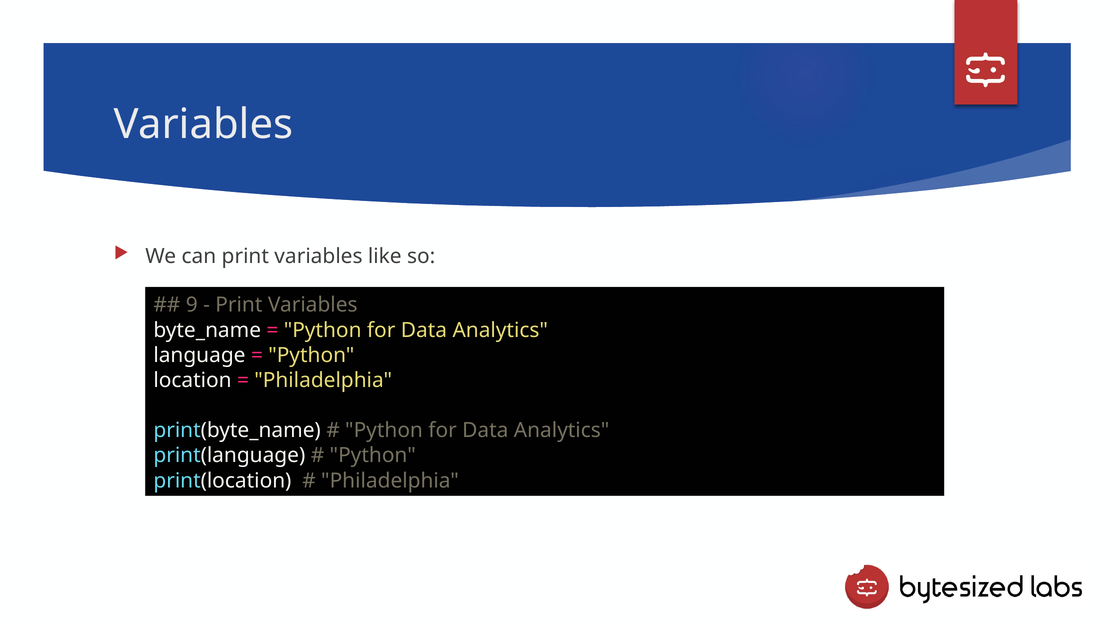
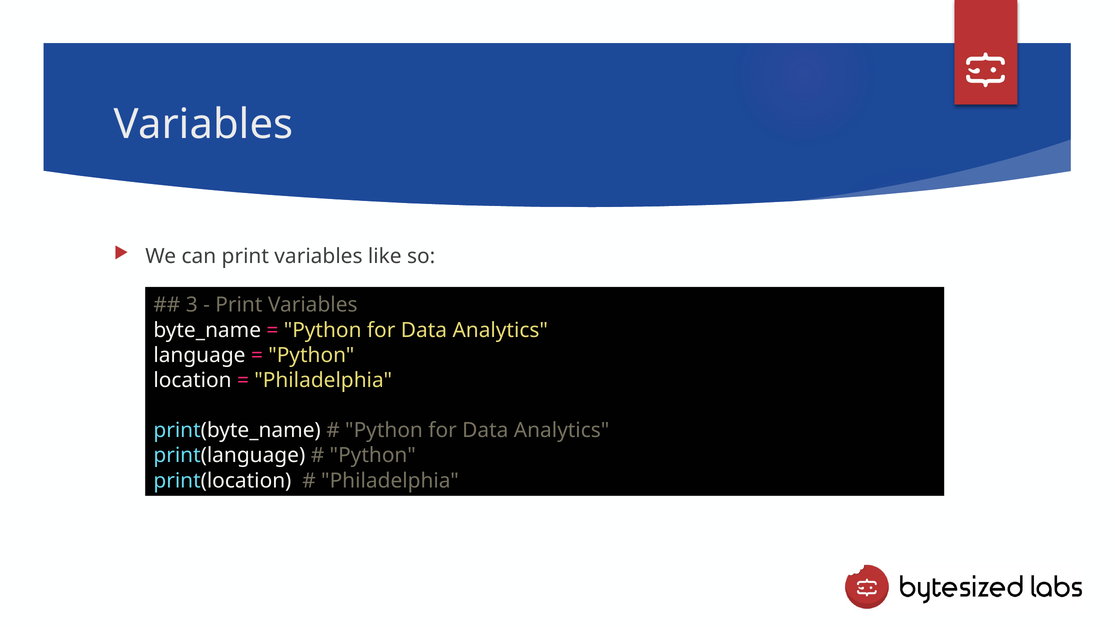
9: 9 -> 3 (192, 305)
